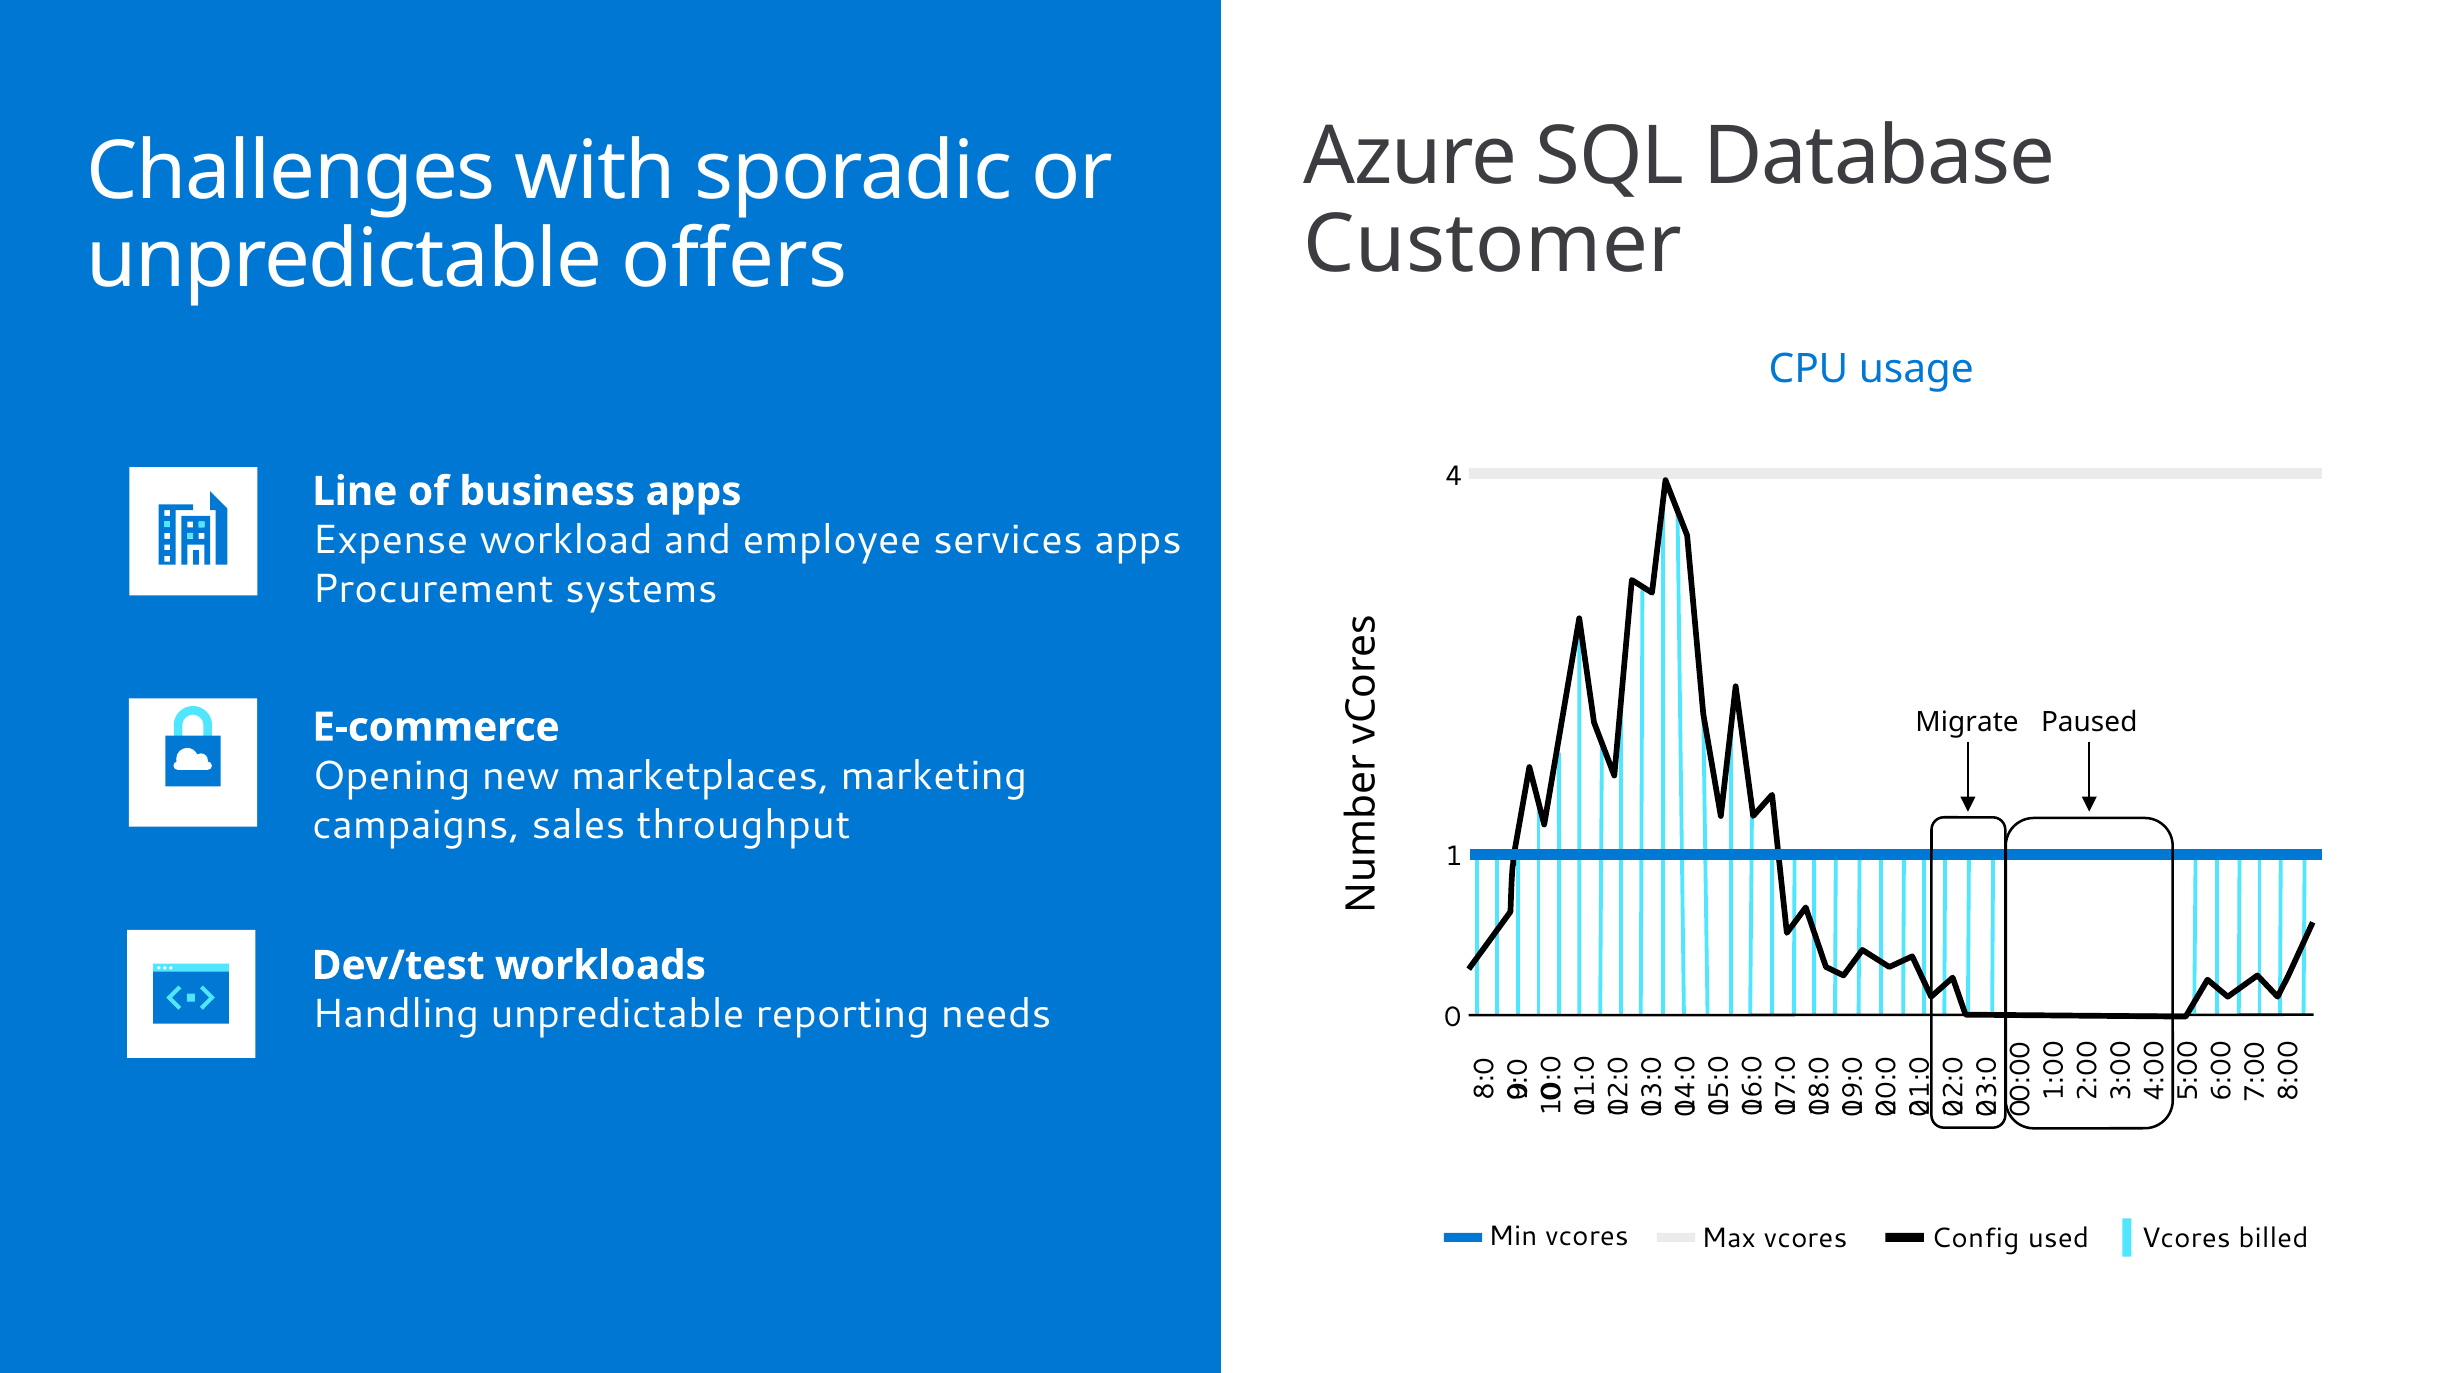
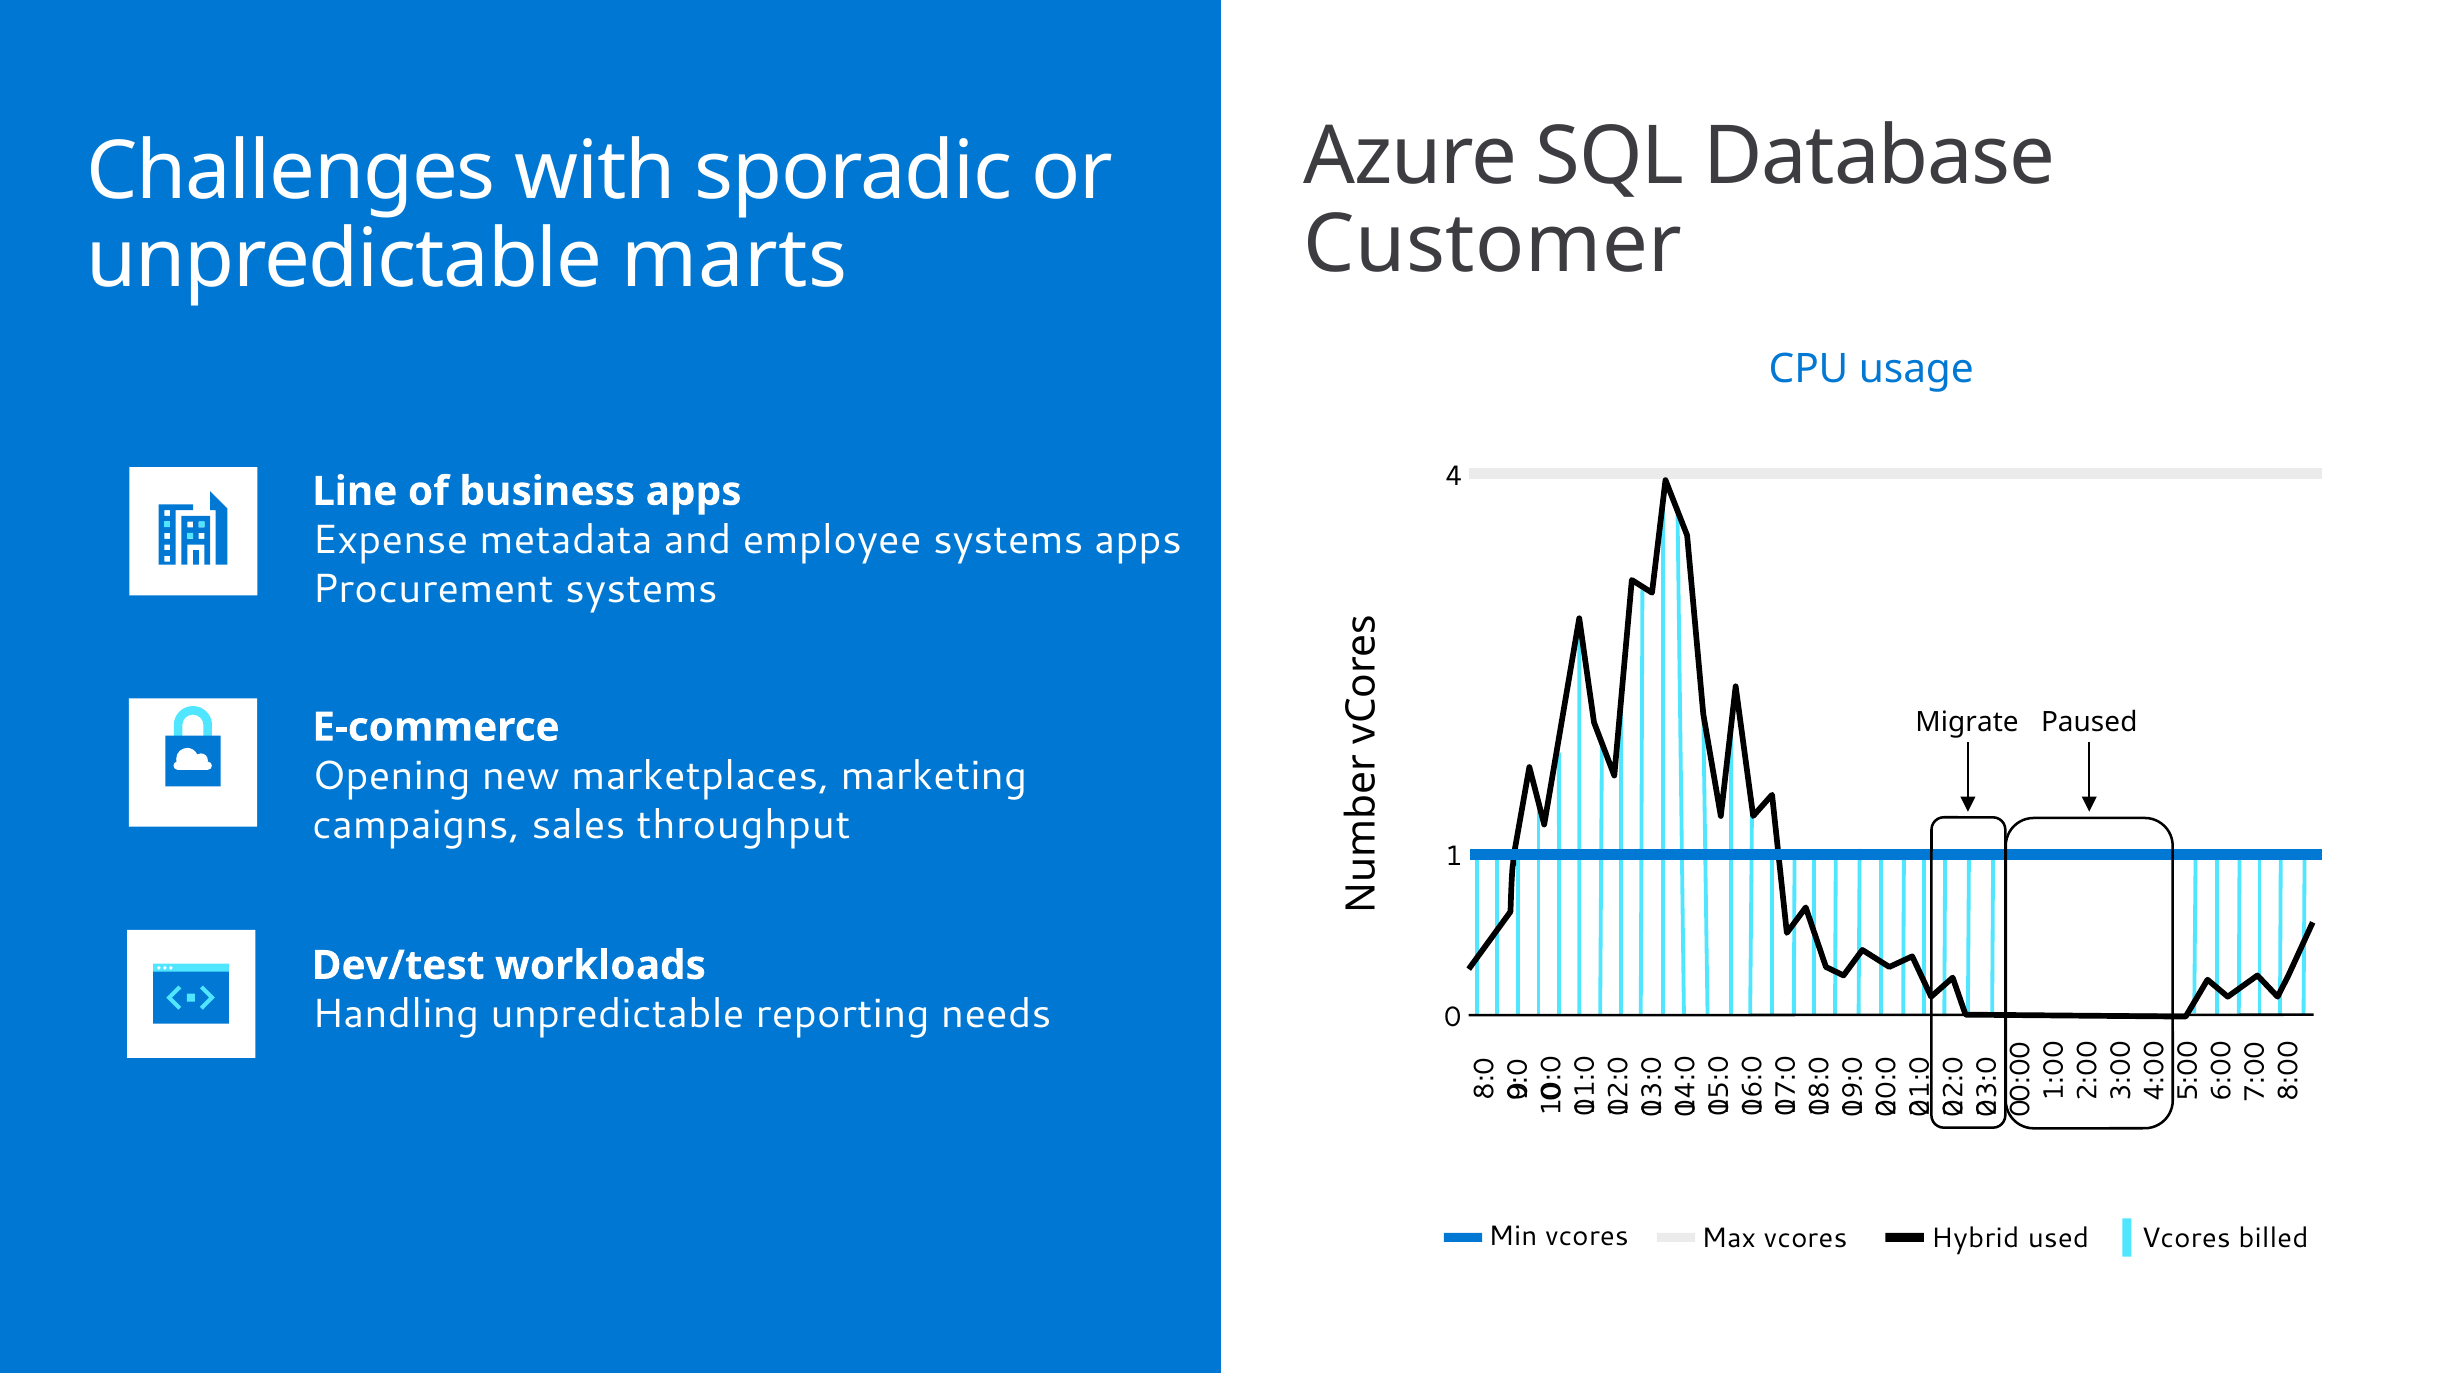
offers: offers -> marts (734, 260)
workload: workload -> metadata (566, 540)
employee services: services -> systems (1008, 540)
Config: Config -> Hybrid (1975, 1239)
